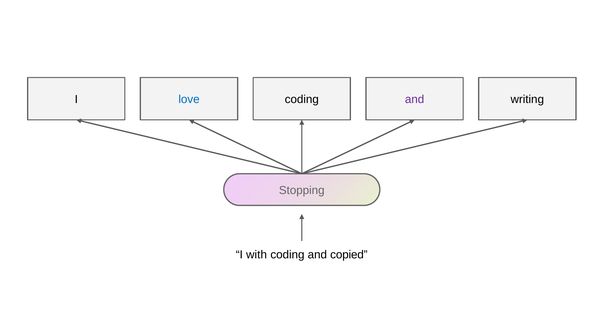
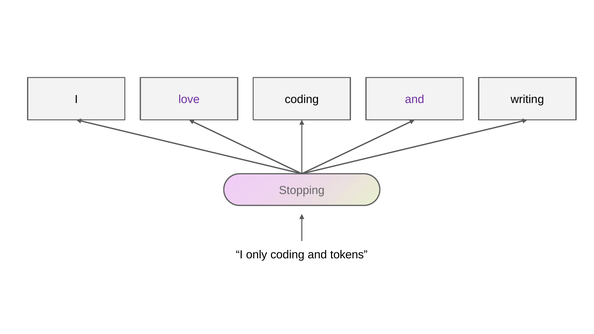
love colour: blue -> purple (189, 100)
with: with -> only (257, 255)
copied: copied -> tokens (349, 255)
